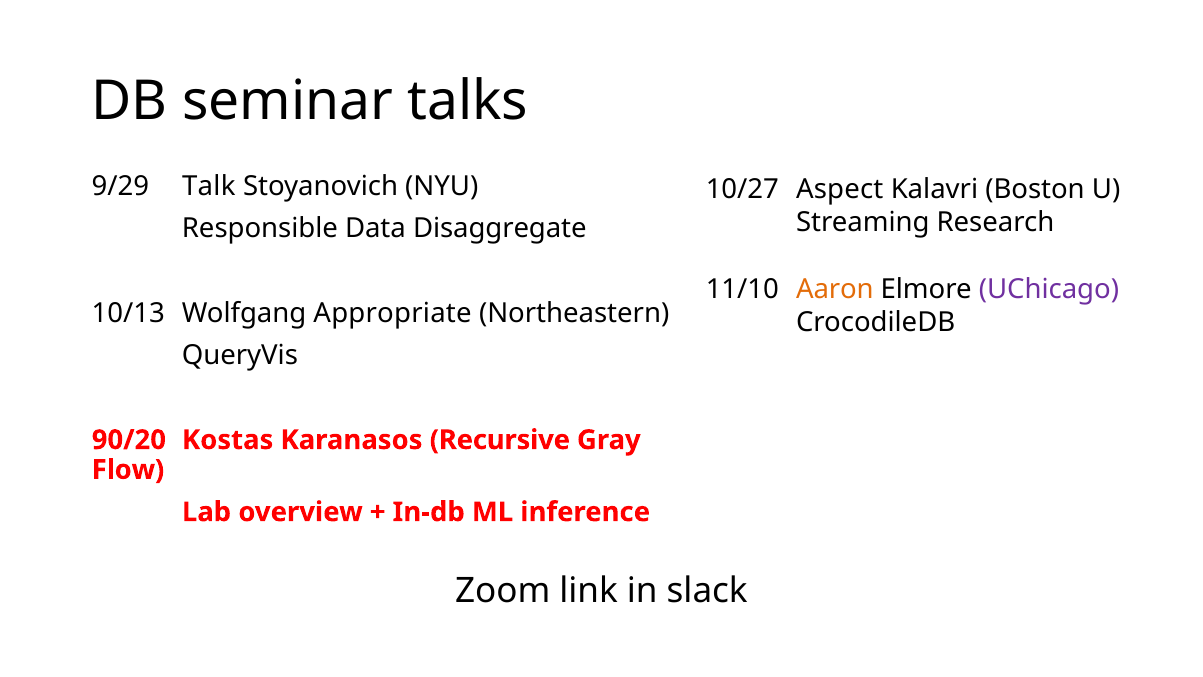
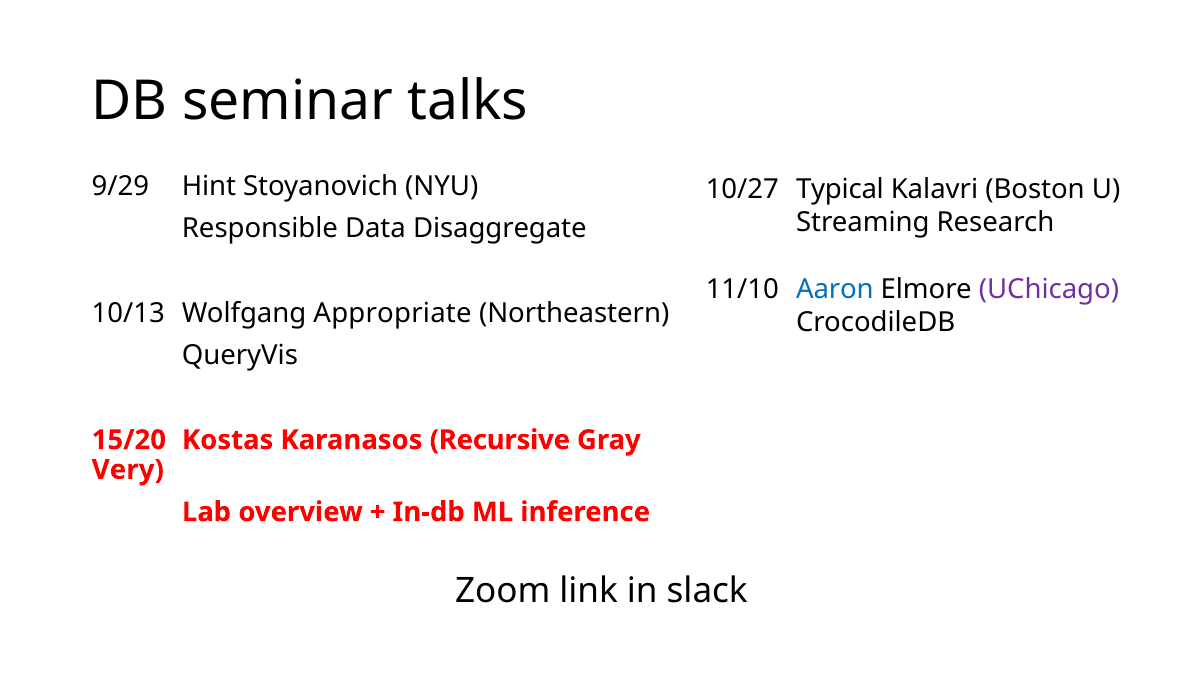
Talk: Talk -> Hint (209, 186)
Aspect: Aspect -> Typical (840, 190)
Aaron colour: orange -> blue (835, 289)
90/20: 90/20 -> 15/20 (129, 440)
Flow: Flow -> Very (128, 470)
